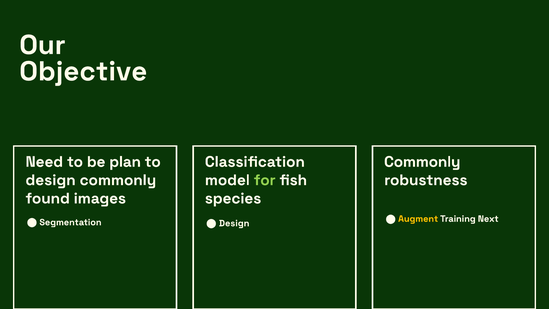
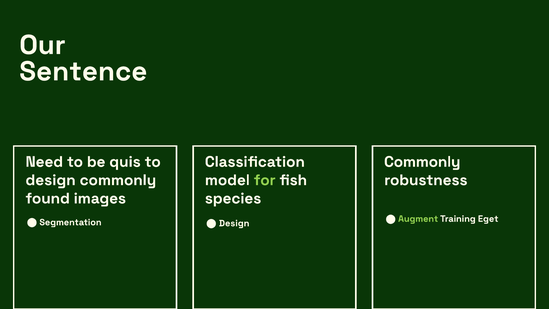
Objective: Objective -> Sentence (83, 71)
plan: plan -> quis (125, 162)
Augment colour: yellow -> light green (418, 219)
Next: Next -> Eget (488, 219)
